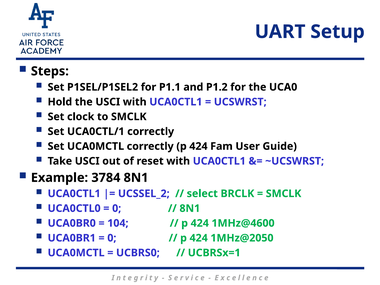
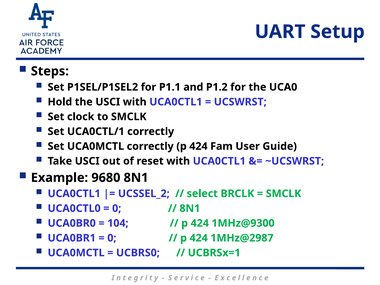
3784: 3784 -> 9680 (106, 178)
1MHz@4600: 1MHz@4600 -> 1MHz@9300 (243, 223)
1MHz@2050: 1MHz@2050 -> 1MHz@2987 (242, 238)
